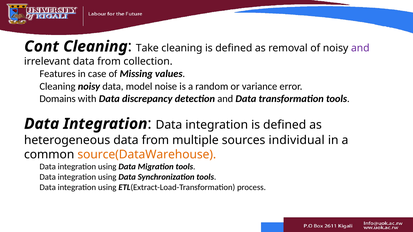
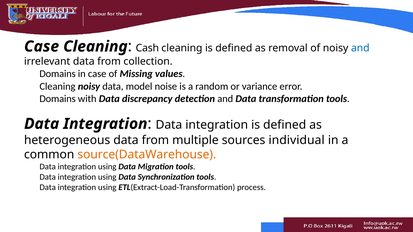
Cont: Cont -> Case (42, 47)
Take: Take -> Cash (147, 48)
and colour: purple -> blue (360, 48)
Features: Features -> Domains (58, 74)
